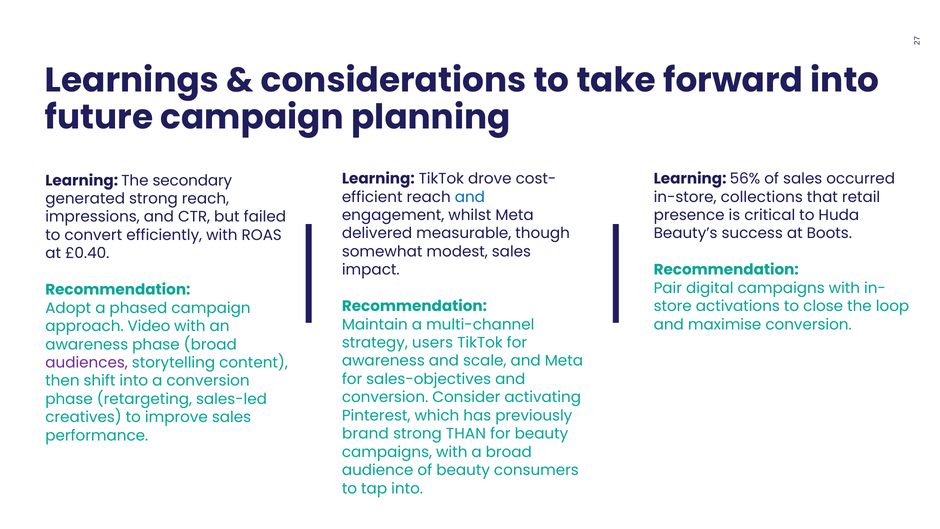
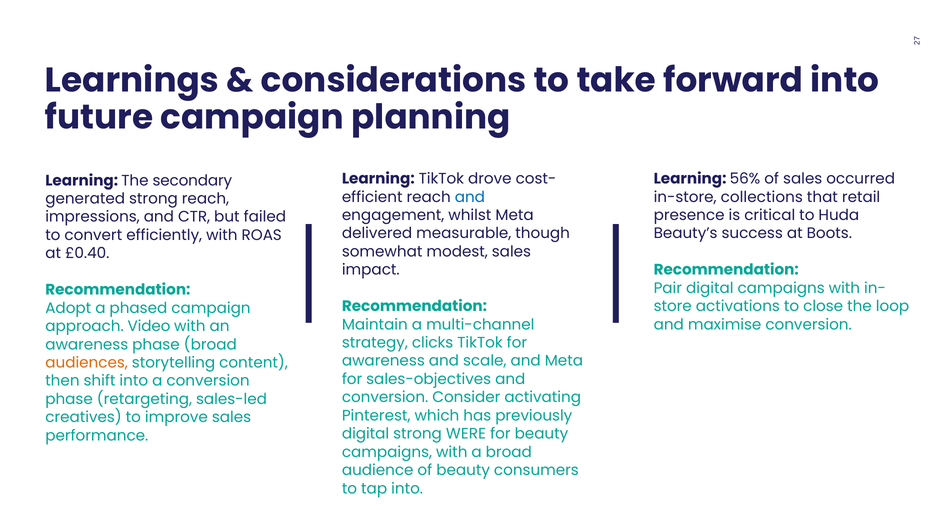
users: users -> clicks (433, 343)
audiences colour: purple -> orange (87, 363)
brand: brand -> digital (366, 434)
THAN: THAN -> WERE (466, 434)
